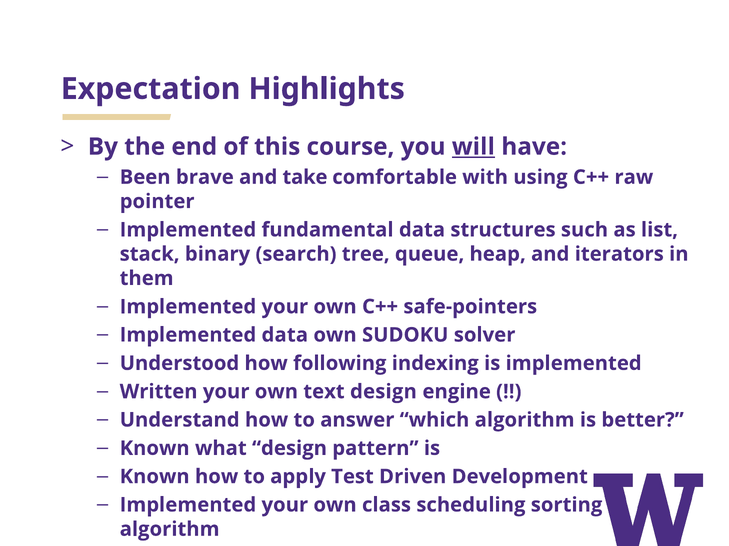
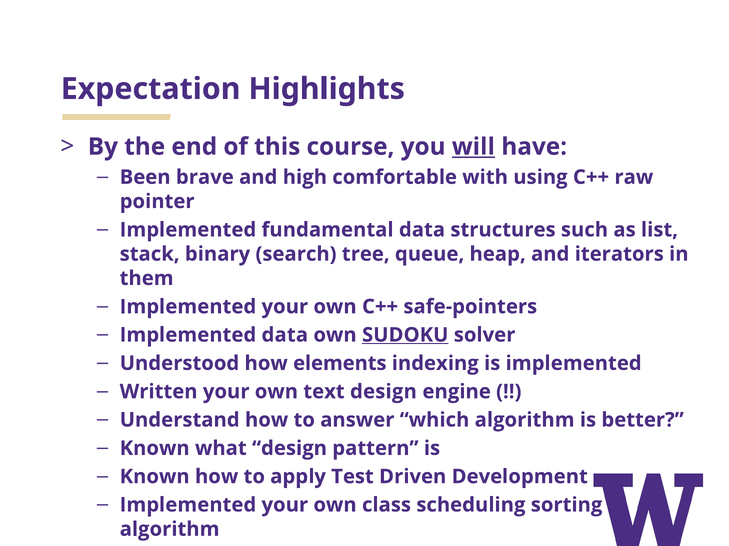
take: take -> high (305, 177)
SUDOKU underline: none -> present (405, 335)
following: following -> elements (340, 364)
